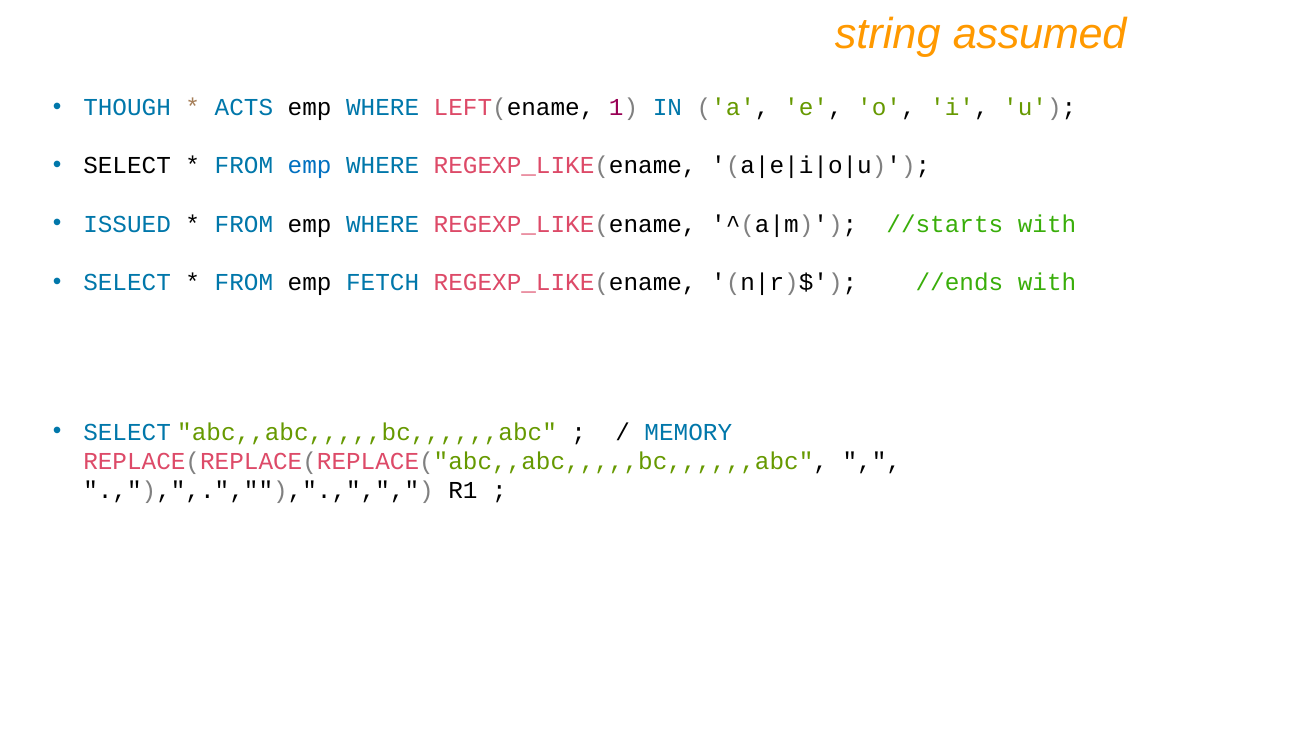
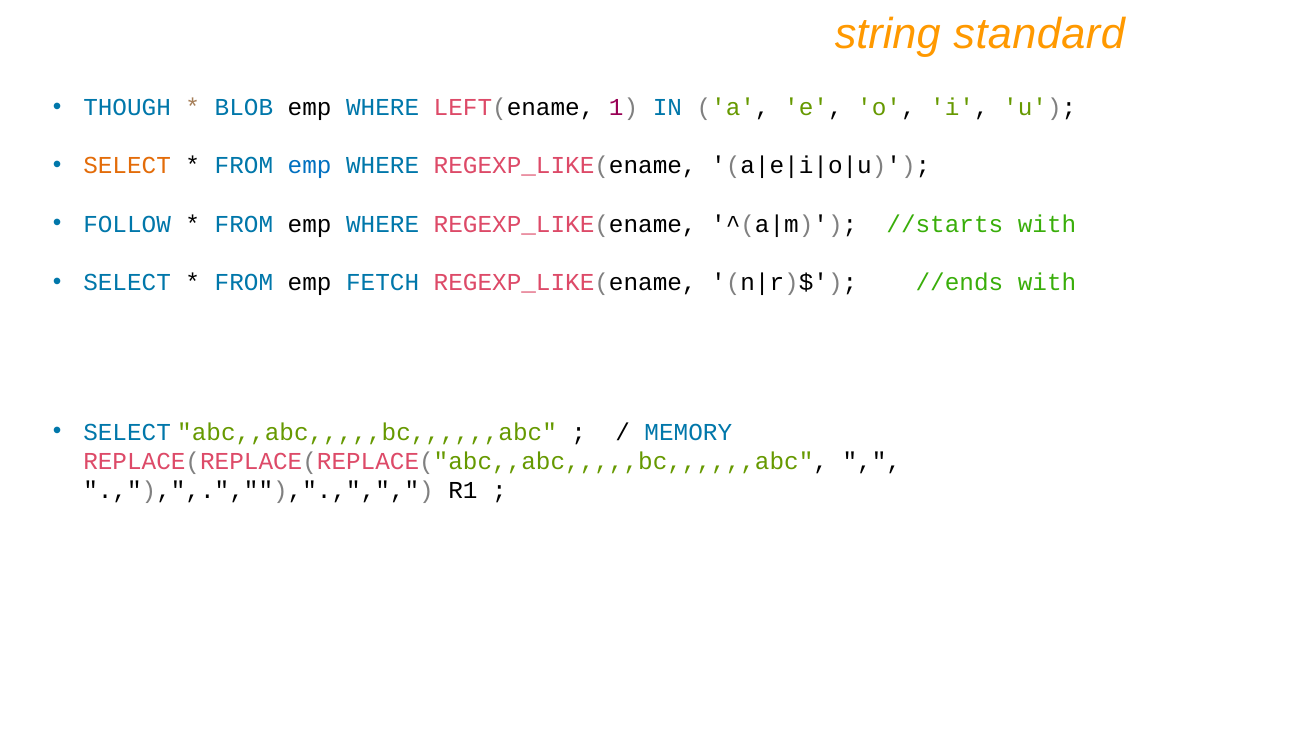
assumed: assumed -> standard (1039, 34)
ACTS: ACTS -> BLOB (244, 107)
SELECT colour: black -> orange (127, 166)
ISSUED: ISSUED -> FOLLOW (127, 224)
